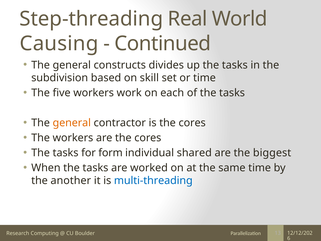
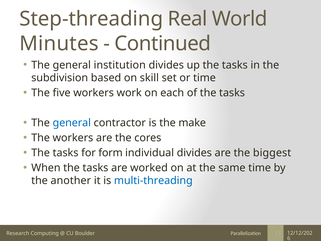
Causing: Causing -> Minutes (59, 43)
constructs: constructs -> institution (120, 65)
general colour: orange -> blue (72, 123)
is the cores: cores -> make (192, 123)
individual shared: shared -> divides (194, 153)
